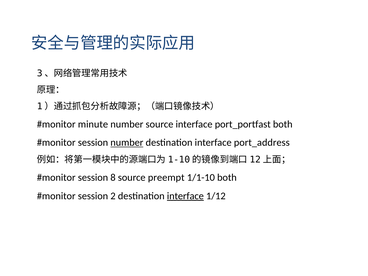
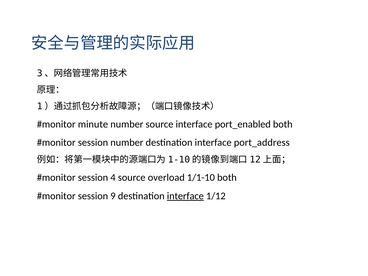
port_portfast: port_portfast -> port_enabled (243, 124)
number underline: present -> none (127, 143)
8: 8 -> 4 (113, 178)
preempt: preempt -> overload (166, 178)
2: 2 -> 9 (113, 196)
